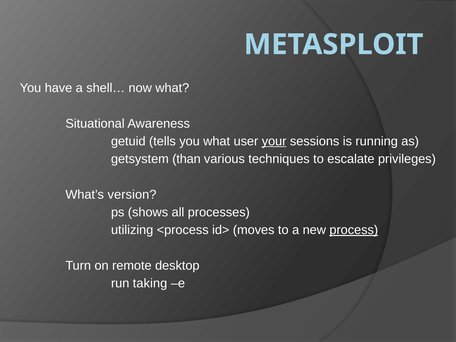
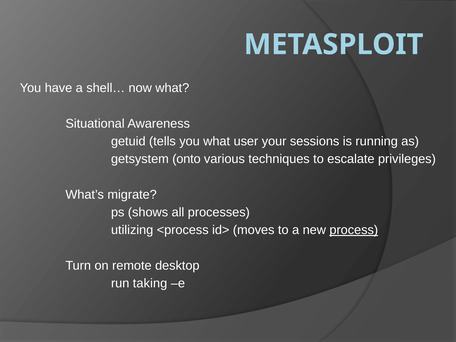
your underline: present -> none (274, 141)
than: than -> onto (186, 159)
version: version -> migrate (132, 195)
